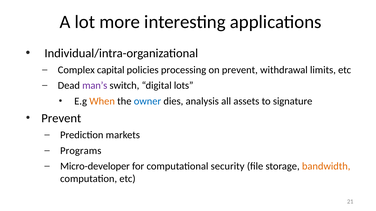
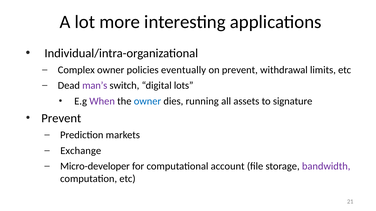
Complex capital: capital -> owner (111, 70)
processing: processing -> eventually (184, 70)
When colour: orange -> purple (102, 101)
analysis: analysis -> running (202, 101)
Programs: Programs -> Exchange (81, 151)
security: security -> account (228, 167)
bandwidth colour: orange -> purple (326, 167)
